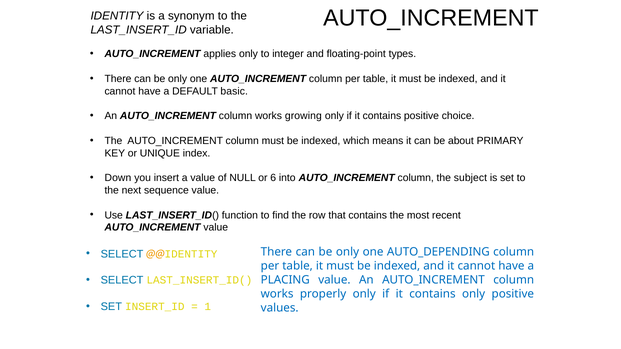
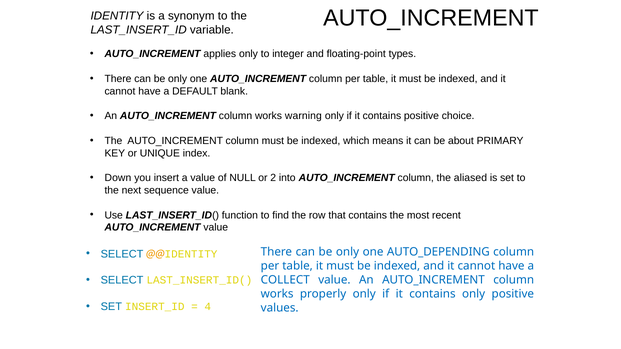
basic: basic -> blank (234, 91)
growing: growing -> warning (303, 116)
6: 6 -> 2 (273, 178)
subject: subject -> aliased (470, 178)
PLACING: PLACING -> COLLECT (285, 280)
1: 1 -> 4 (208, 307)
